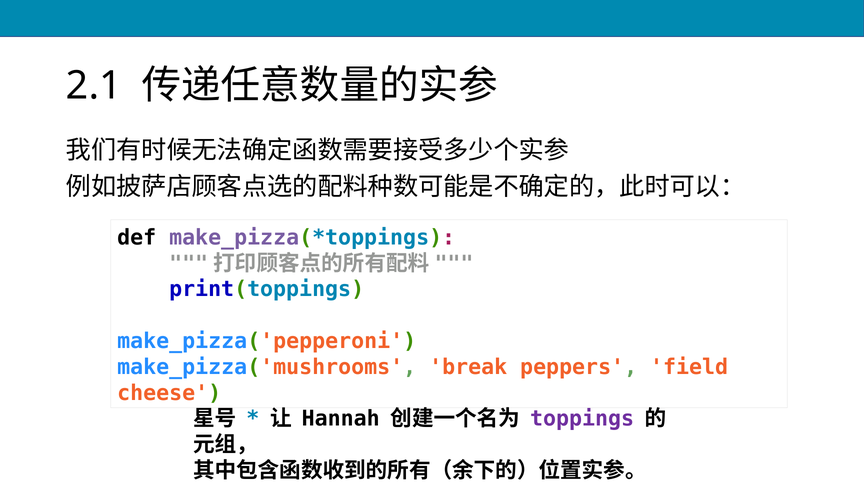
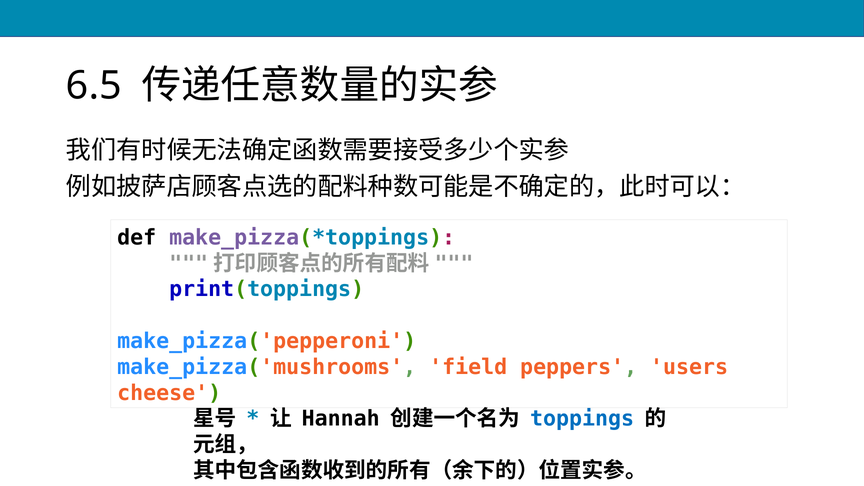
2.1: 2.1 -> 6.5 (94, 86)
break: break -> field (468, 367)
field: field -> users (689, 367)
toppings colour: purple -> blue (582, 419)
